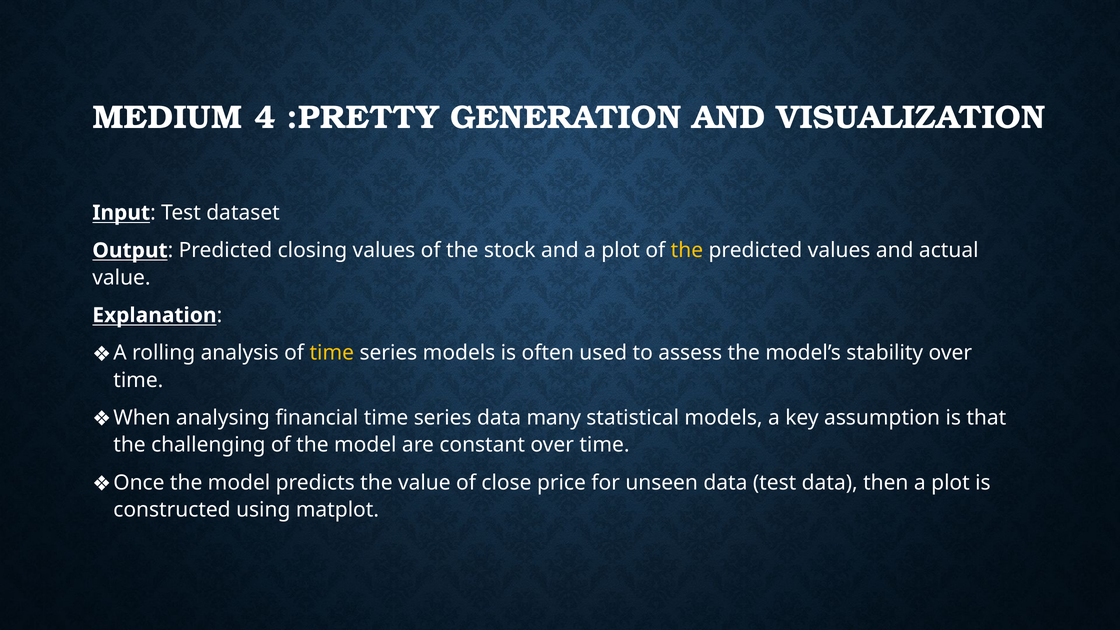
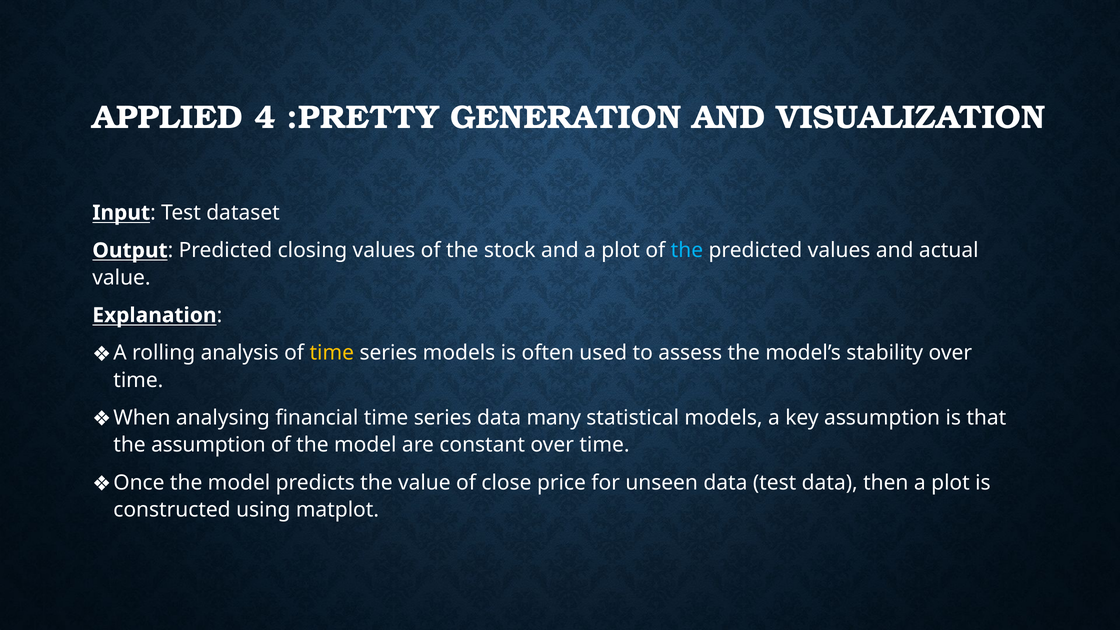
MEDIUM: MEDIUM -> APPLIED (168, 117)
the colour: yellow -> light blue (687, 250)
the challenging: challenging -> assumption (208, 445)
